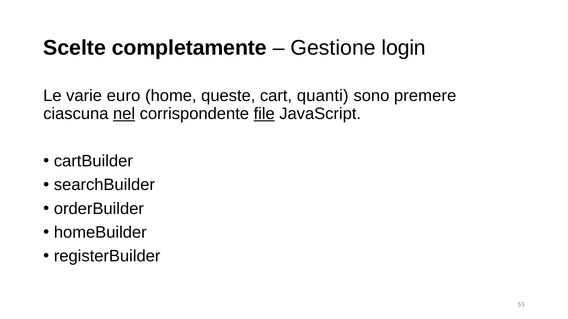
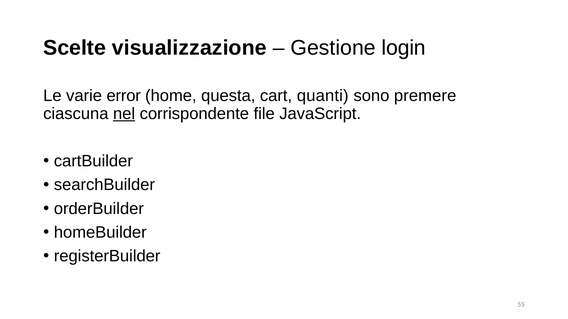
completamente: completamente -> visualizzazione (189, 48)
euro: euro -> error (124, 96)
queste: queste -> questa (228, 96)
file underline: present -> none (264, 114)
